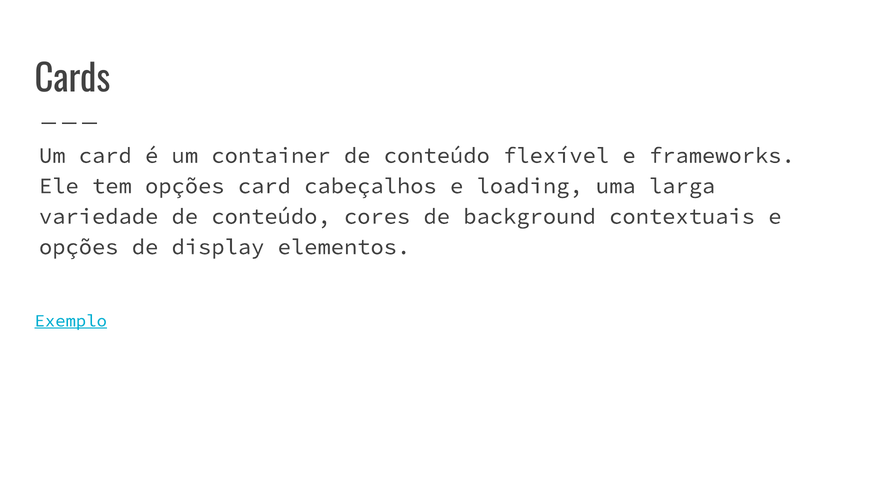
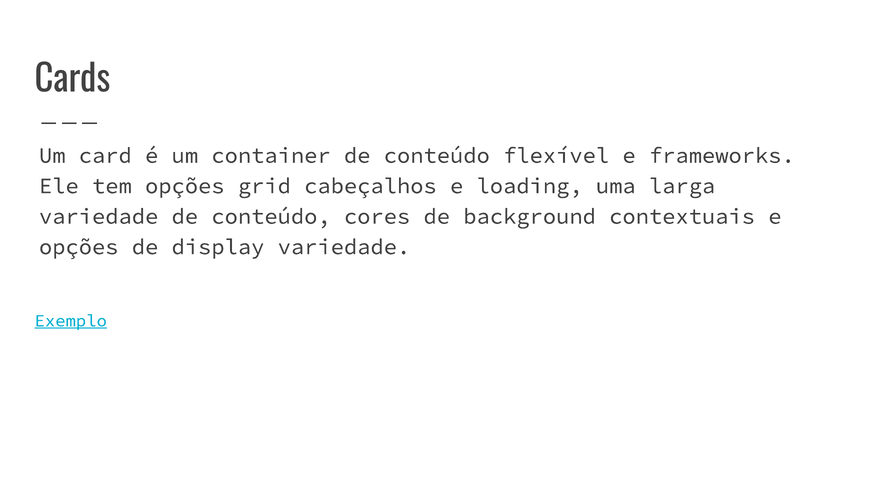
opções card: card -> grid (264, 186)
display elementos: elementos -> variedade (344, 247)
